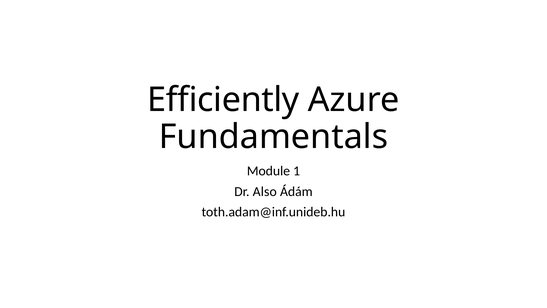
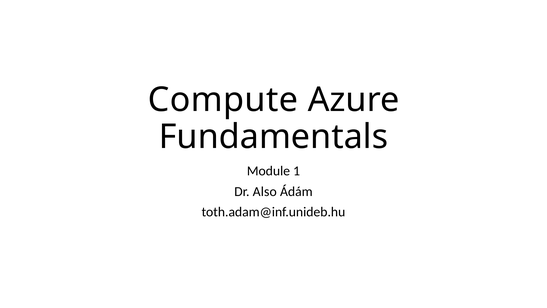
Efficiently: Efficiently -> Compute (223, 100)
